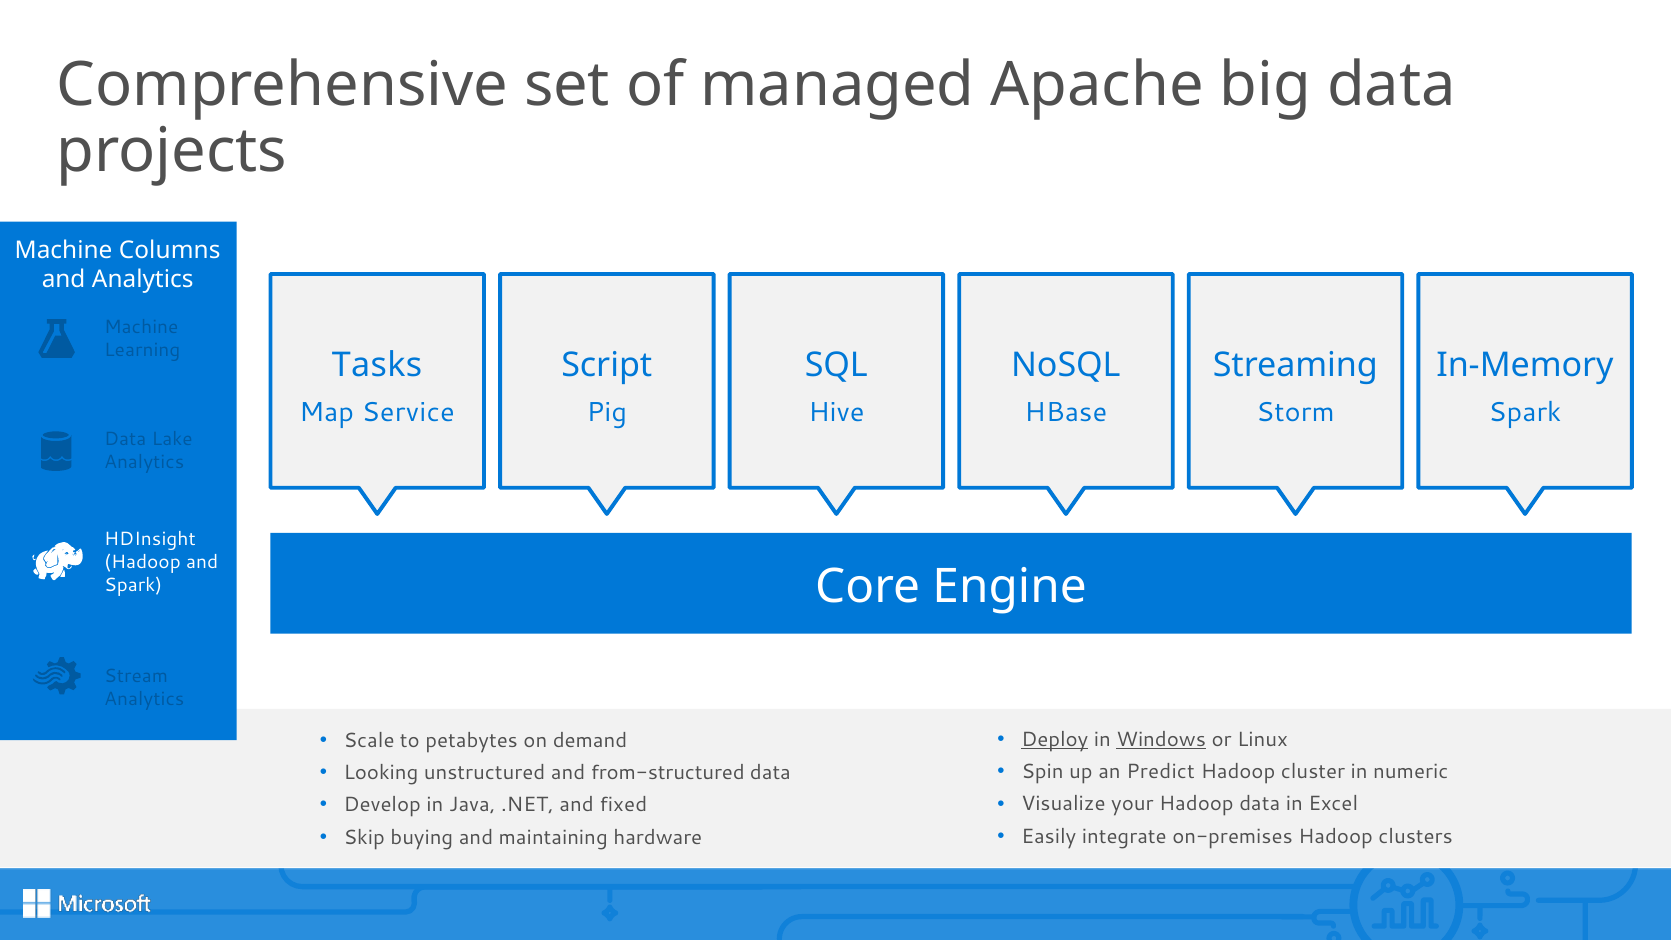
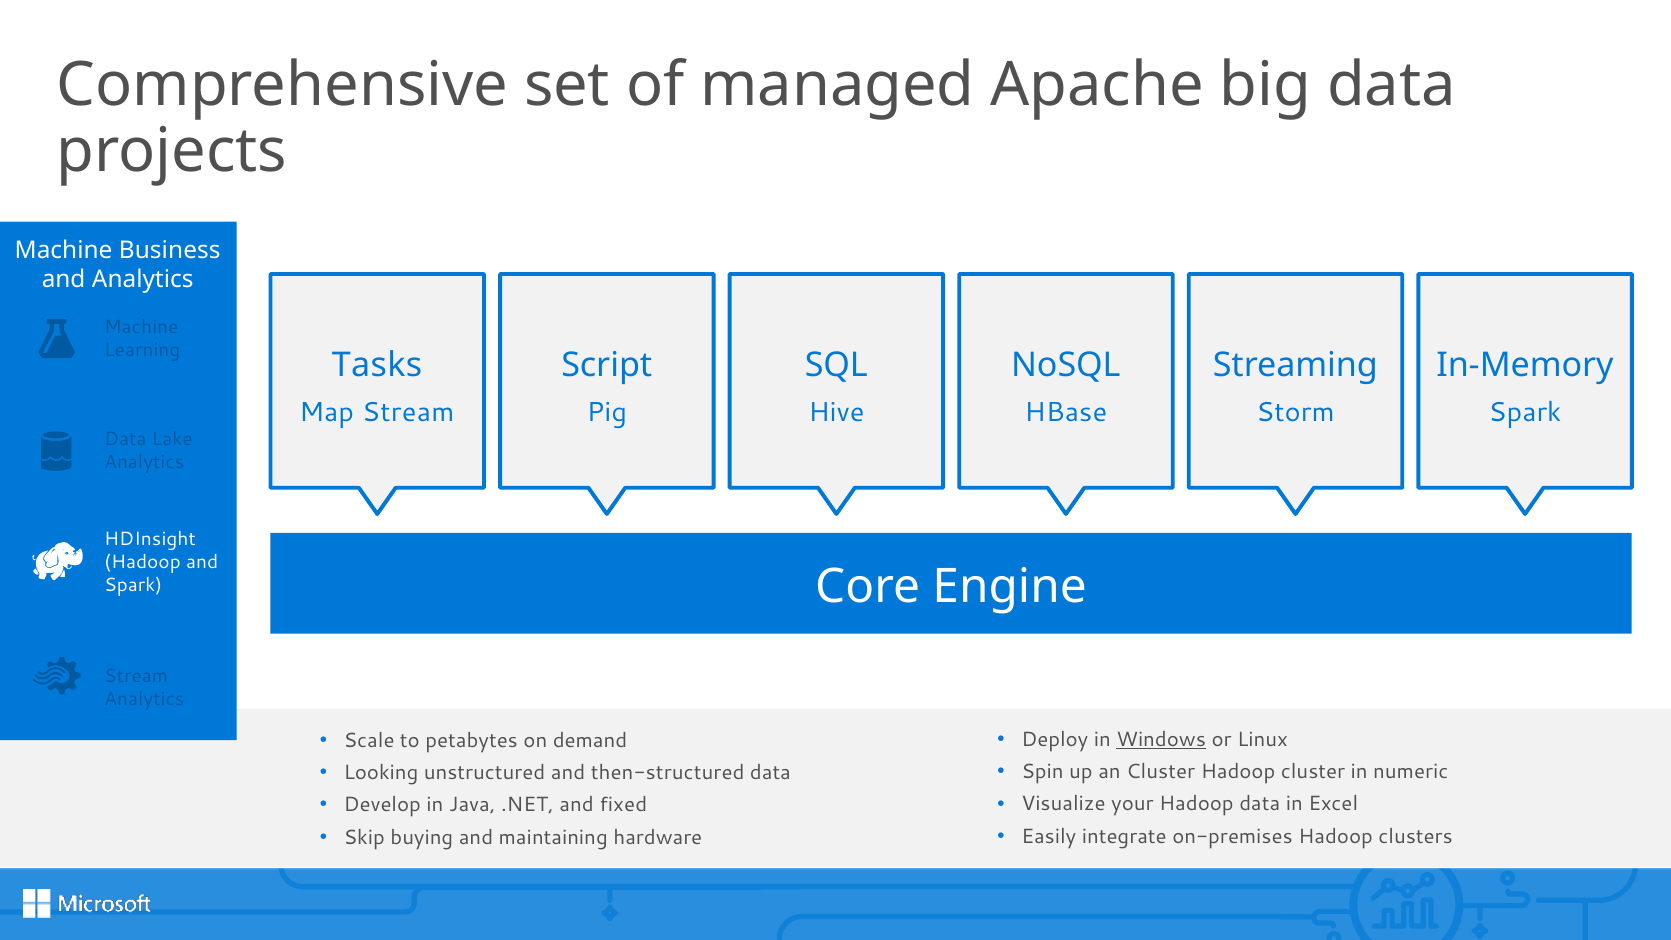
Columns: Columns -> Business (170, 251)
Map Service: Service -> Stream (408, 412)
Deploy underline: present -> none (1055, 739)
an Predict: Predict -> Cluster (1161, 772)
from-structured: from-structured -> then-structured (668, 773)
